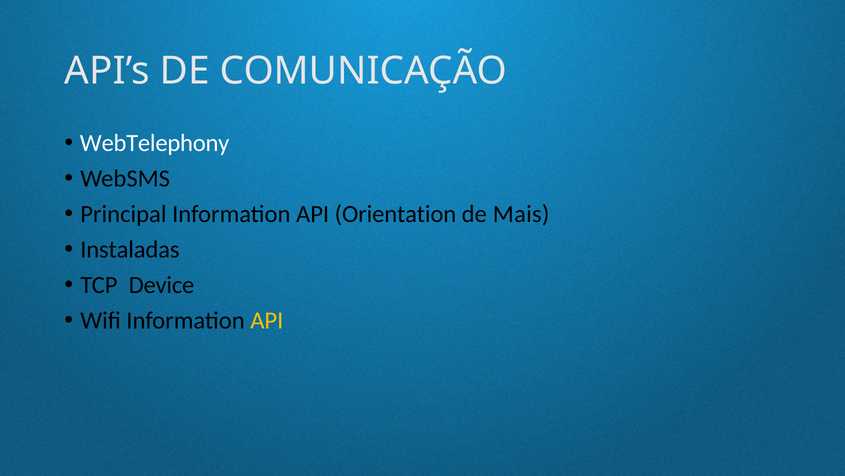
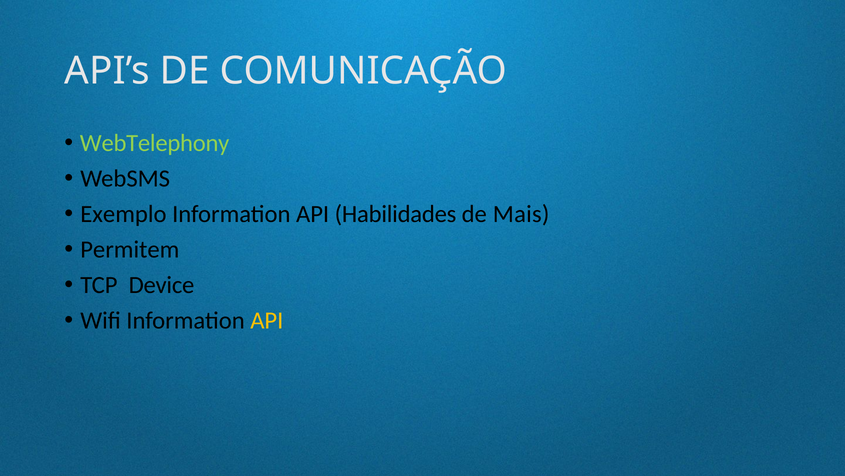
WebTelephony colour: white -> light green (155, 143)
Principal: Principal -> Exemplo (123, 214)
Orientation: Orientation -> Habilidades (396, 214)
Instaladas: Instaladas -> Permitem (130, 249)
